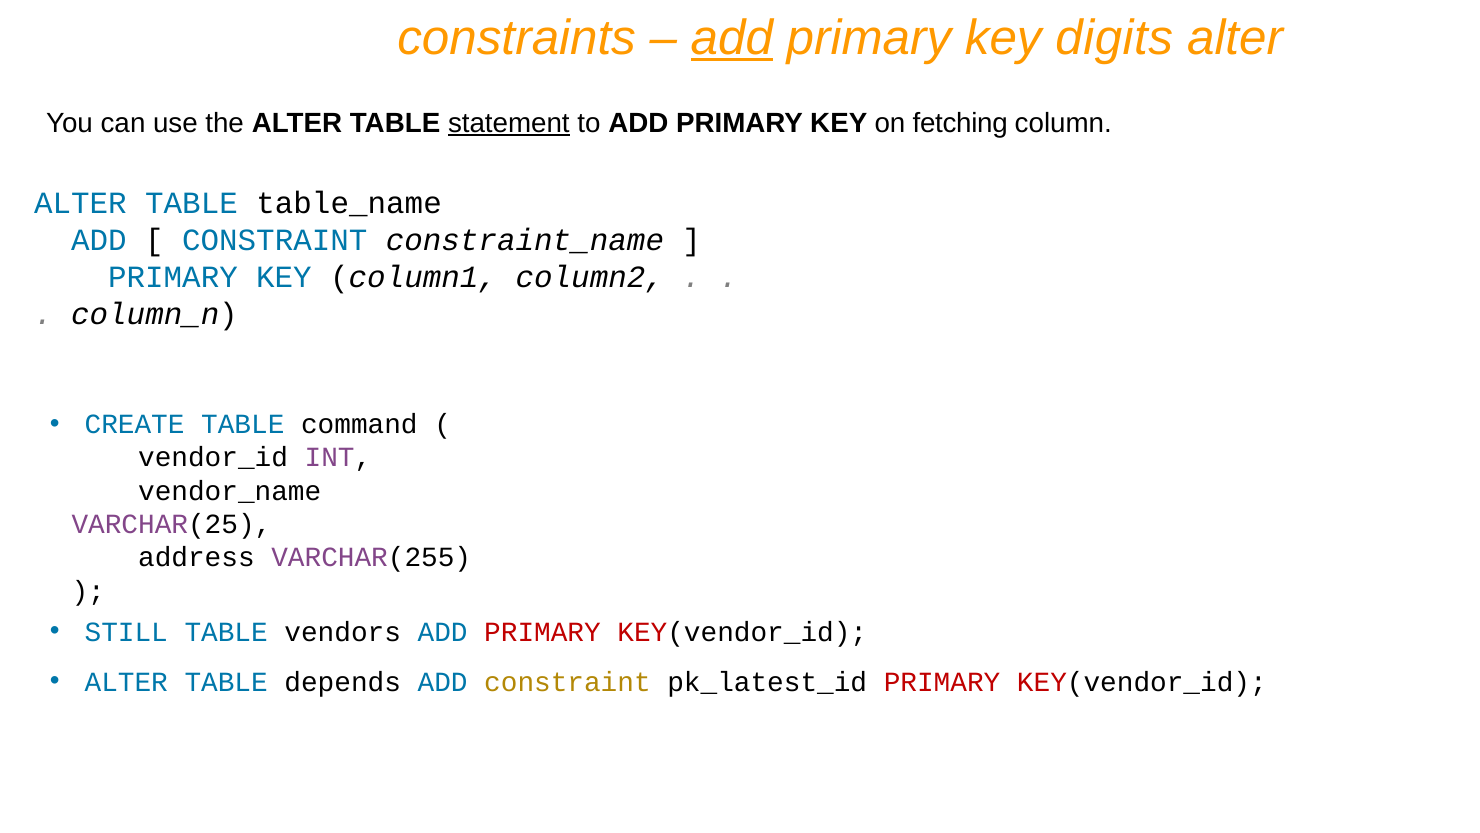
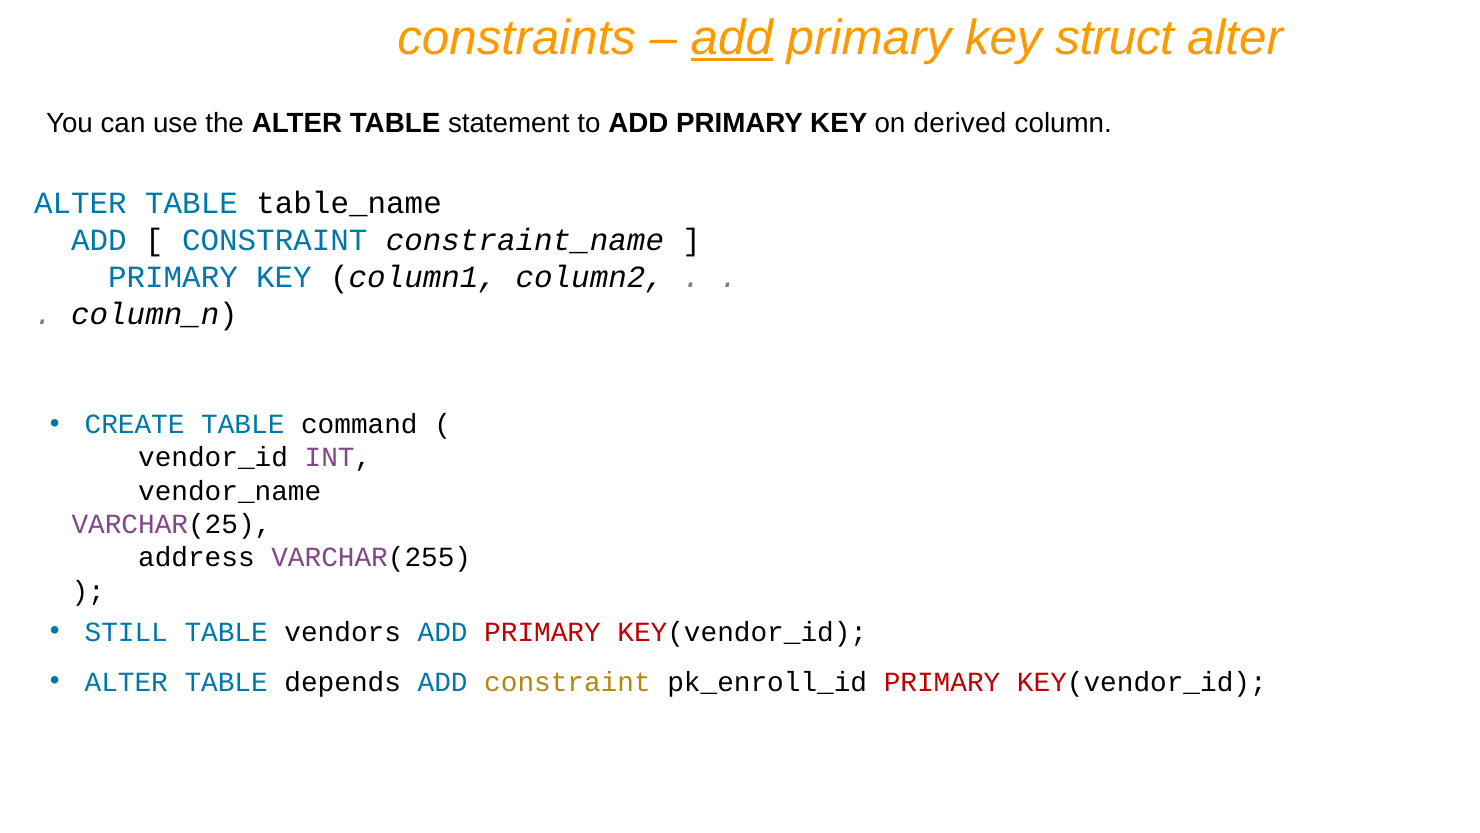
digits: digits -> struct (1115, 39)
statement underline: present -> none (509, 123)
fetching: fetching -> derived (960, 123)
pk_latest_id: pk_latest_id -> pk_enroll_id (767, 682)
